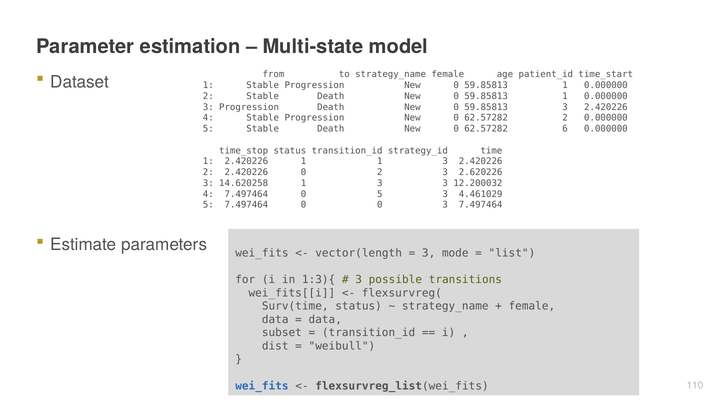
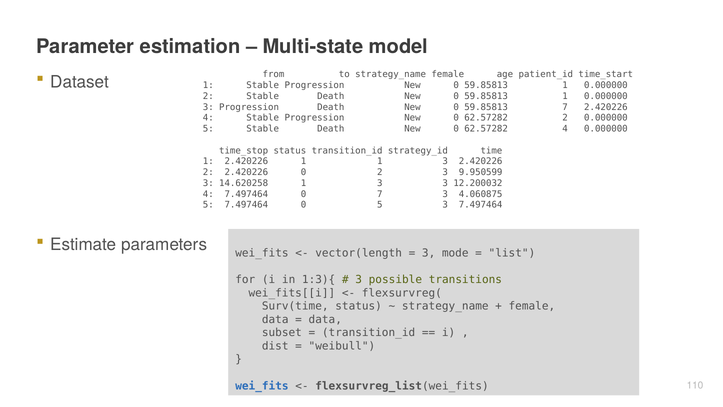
59.85813 3: 3 -> 7 (565, 107)
62.57282 6: 6 -> 4 (565, 129)
2.620226: 2.620226 -> 9.950599 (481, 172)
0 5: 5 -> 7 (380, 194)
4.461029: 4.461029 -> 4.060875 (481, 194)
0 0: 0 -> 5 (380, 205)
